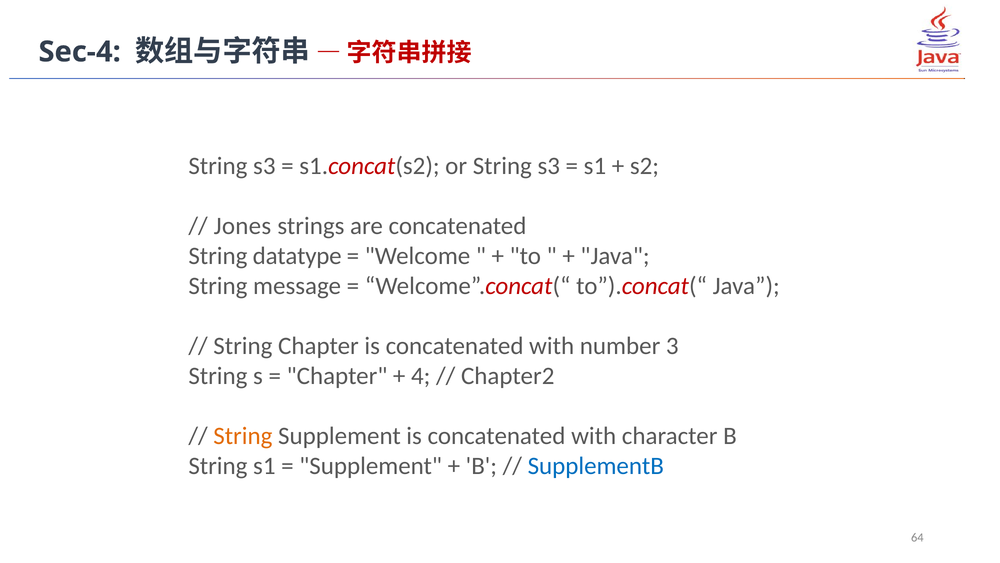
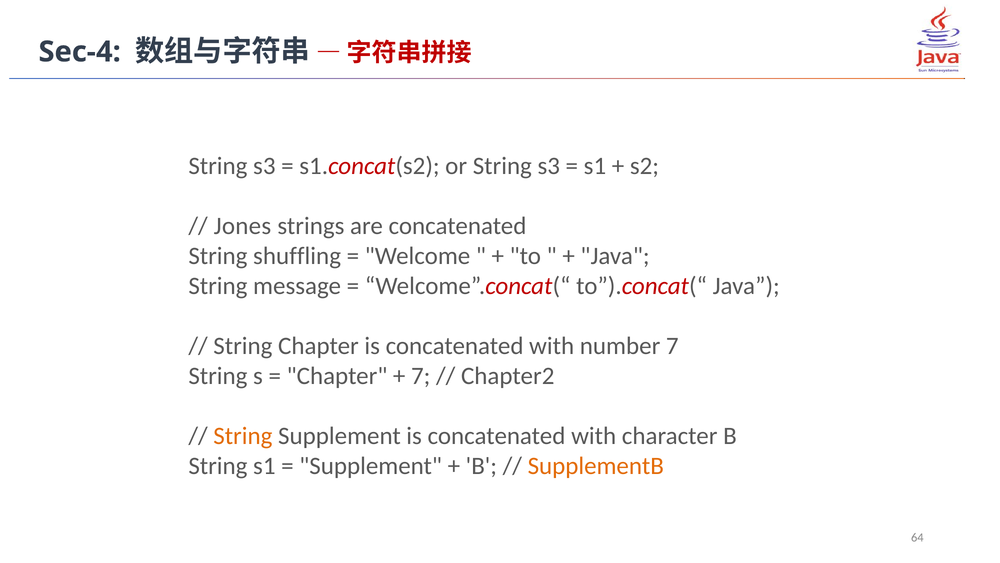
datatype: datatype -> shuffling (297, 256)
number 3: 3 -> 7 (672, 346)
4: 4 -> 7 (421, 376)
SupplementB colour: blue -> orange (596, 466)
